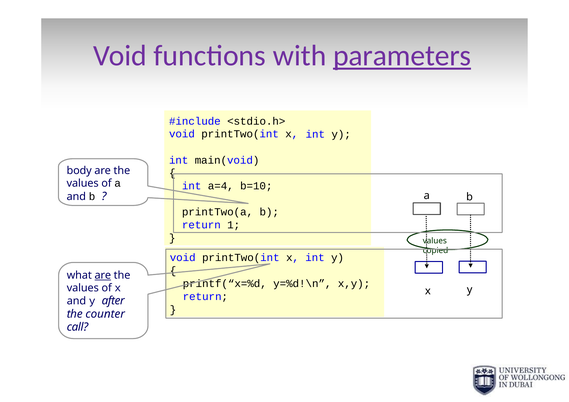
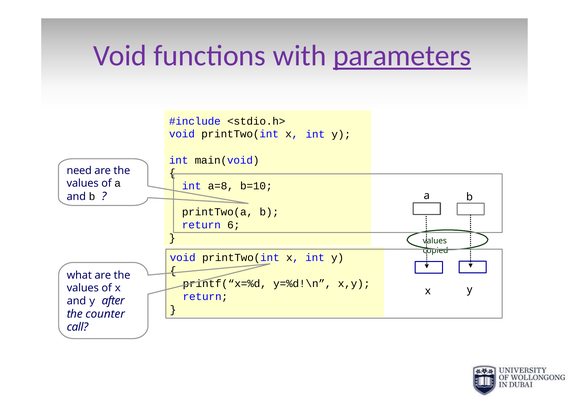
body: body -> need (79, 171)
a=4: a=4 -> a=8 (221, 186)
1: 1 -> 6 (234, 225)
are underline: present -> none (103, 276)
